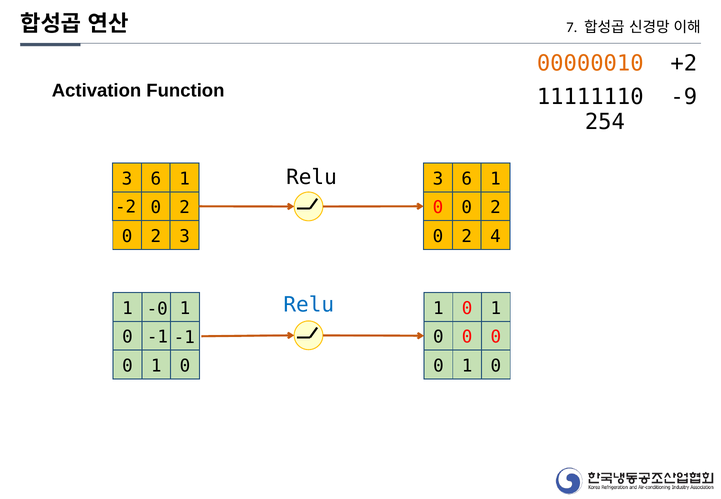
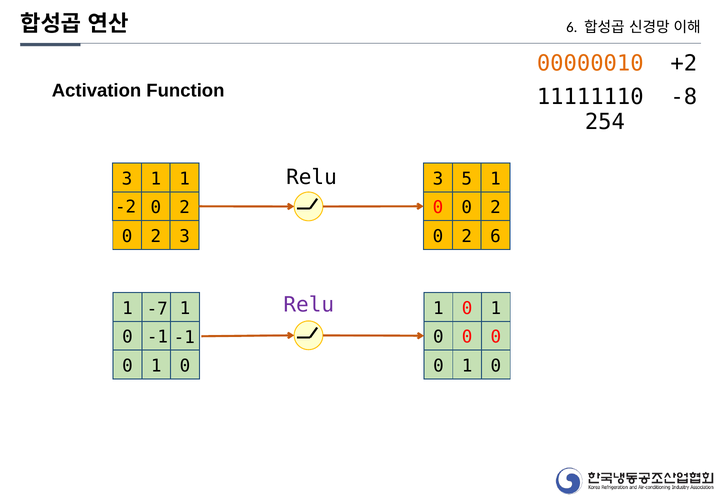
7: 7 -> 6 (572, 27)
-9: -9 -> -8 (684, 97)
6: 6 -> 1 (156, 179)
6: 6 -> 5 (467, 179)
2 4: 4 -> 6 (495, 236)
Relu colour: blue -> purple (309, 305)
-0: -0 -> -7 (157, 309)
